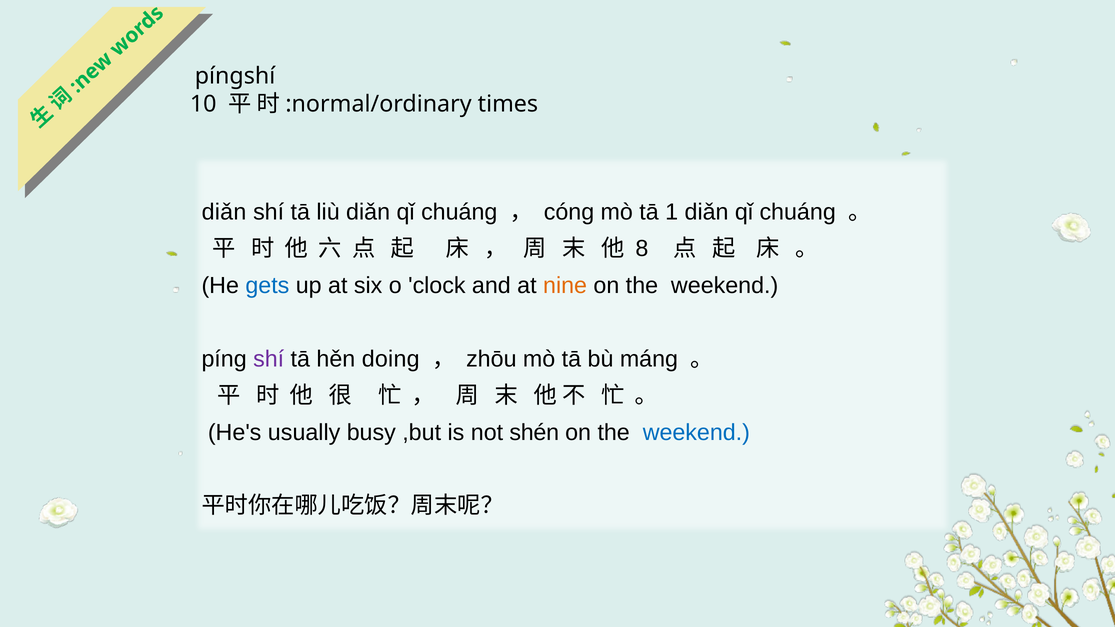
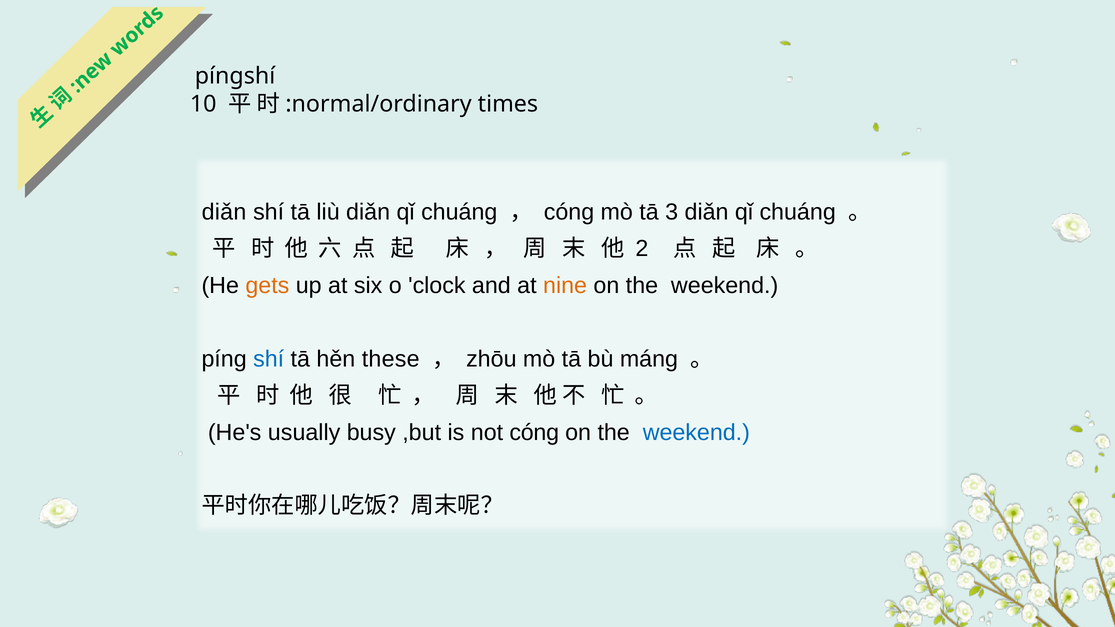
1: 1 -> 3 (672, 212)
8: 8 -> 2 (642, 249)
gets colour: blue -> orange (267, 286)
shí colour: purple -> blue (269, 359)
doing: doing -> these (391, 359)
not shén: shén -> cónɡ (534, 432)
